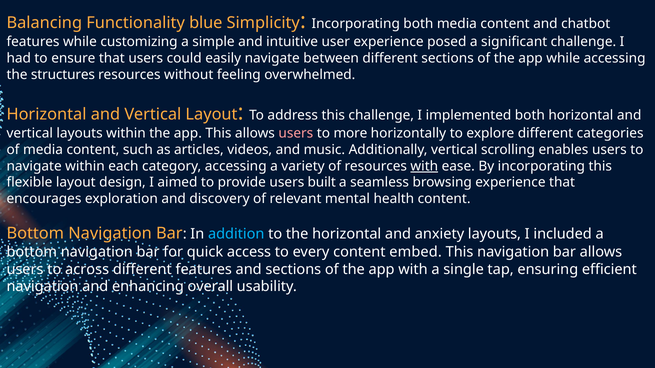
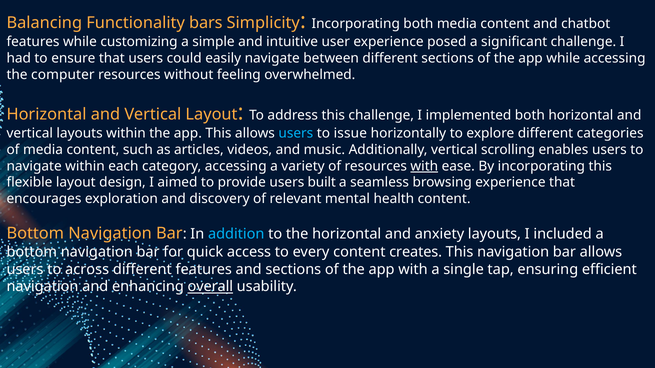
blue: blue -> bars (206, 23)
structures: structures -> computer (63, 75)
users colour: pink -> light blue (296, 134)
more: more -> issue (350, 134)
embed: embed -> creates (416, 252)
overall underline: none -> present (210, 287)
